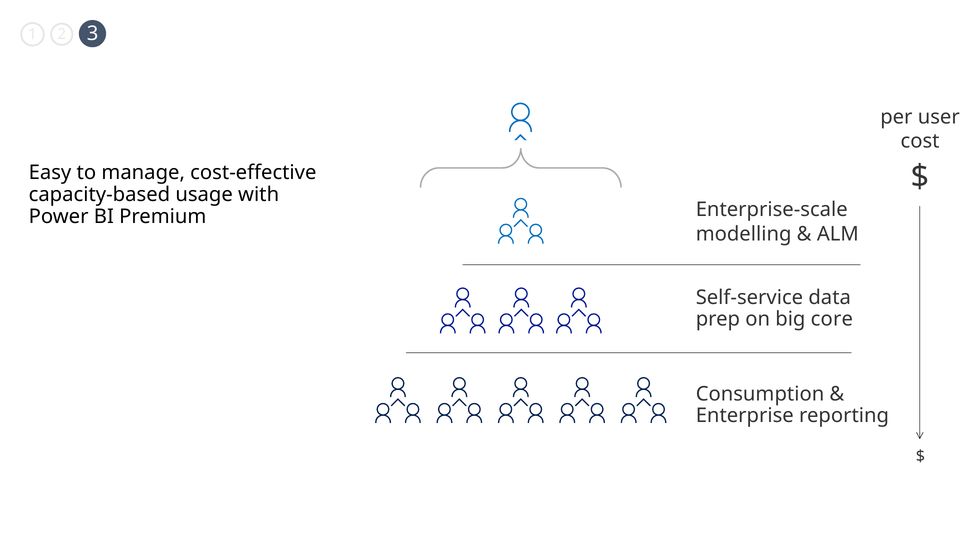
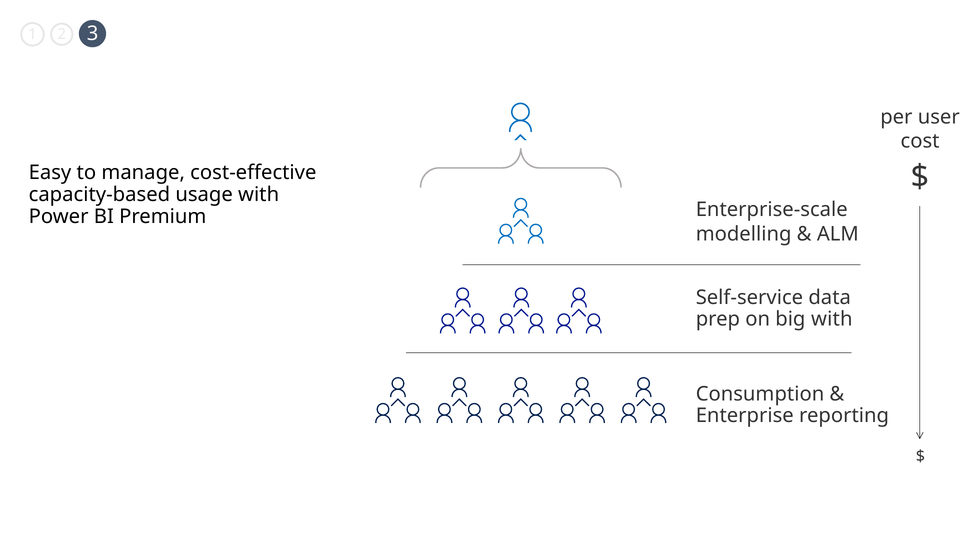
big core: core -> with (832, 319)
